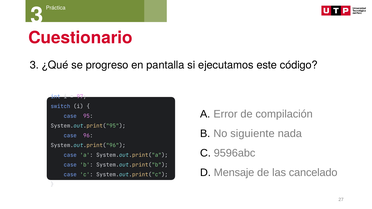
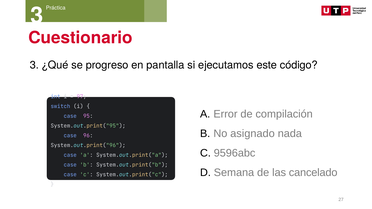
siguiente: siguiente -> asignado (253, 134)
Mensaje: Mensaje -> Semana (234, 173)
